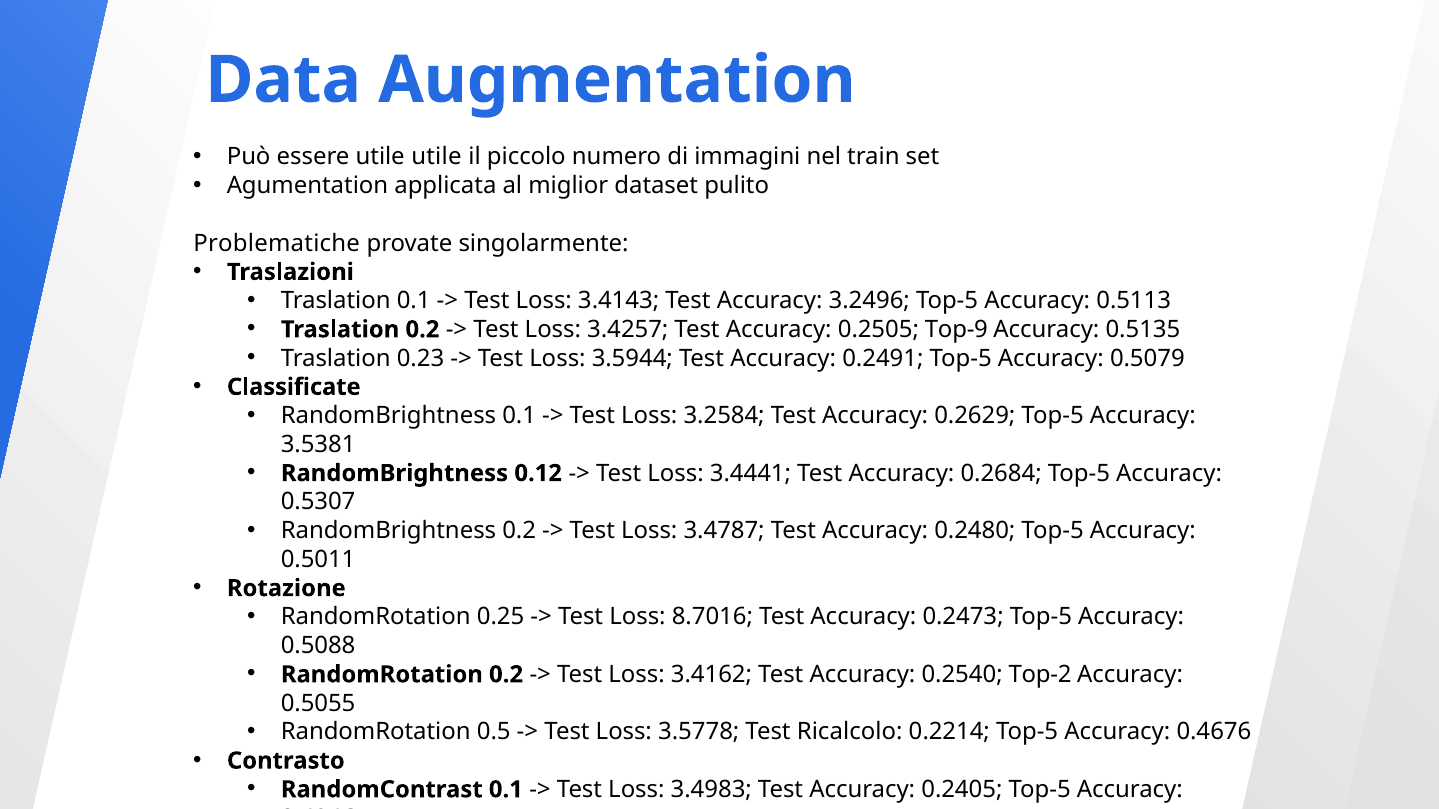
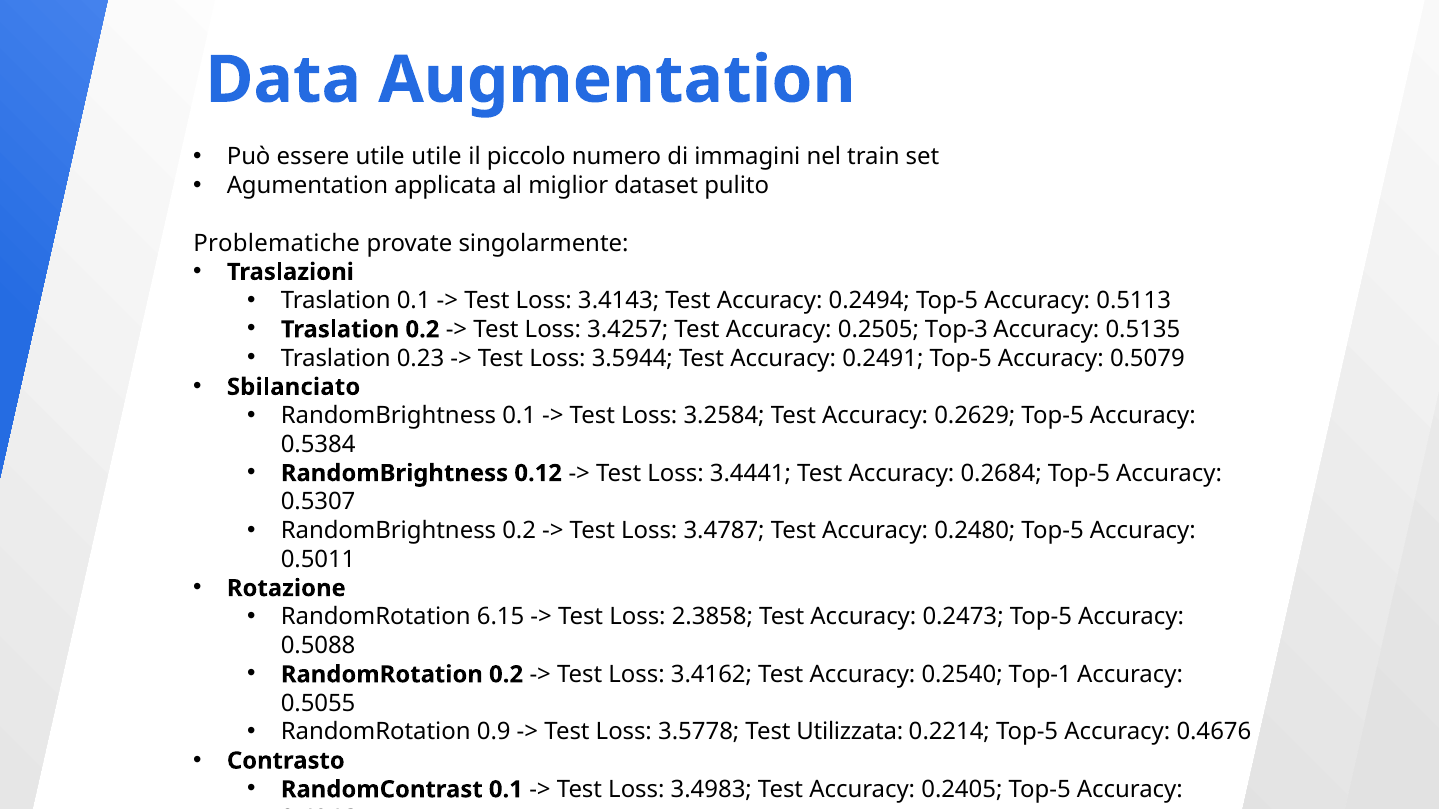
3.2496: 3.2496 -> 0.2494 (869, 301)
Top-9: Top-9 -> Top-3 (956, 330)
Classificate: Classificate -> Sbilanciato (294, 387)
3.5381: 3.5381 -> 0.5384 (318, 445)
0.25: 0.25 -> 6.15 (501, 617)
8.7016: 8.7016 -> 2.3858 (712, 617)
Top-2: Top-2 -> Top-1 (1040, 675)
0.5: 0.5 -> 0.9 (494, 732)
Ricalcolo: Ricalcolo -> Utilizzata (850, 732)
